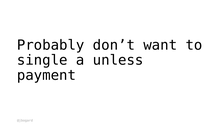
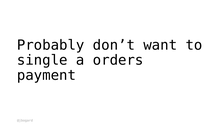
unless: unless -> orders (118, 60)
